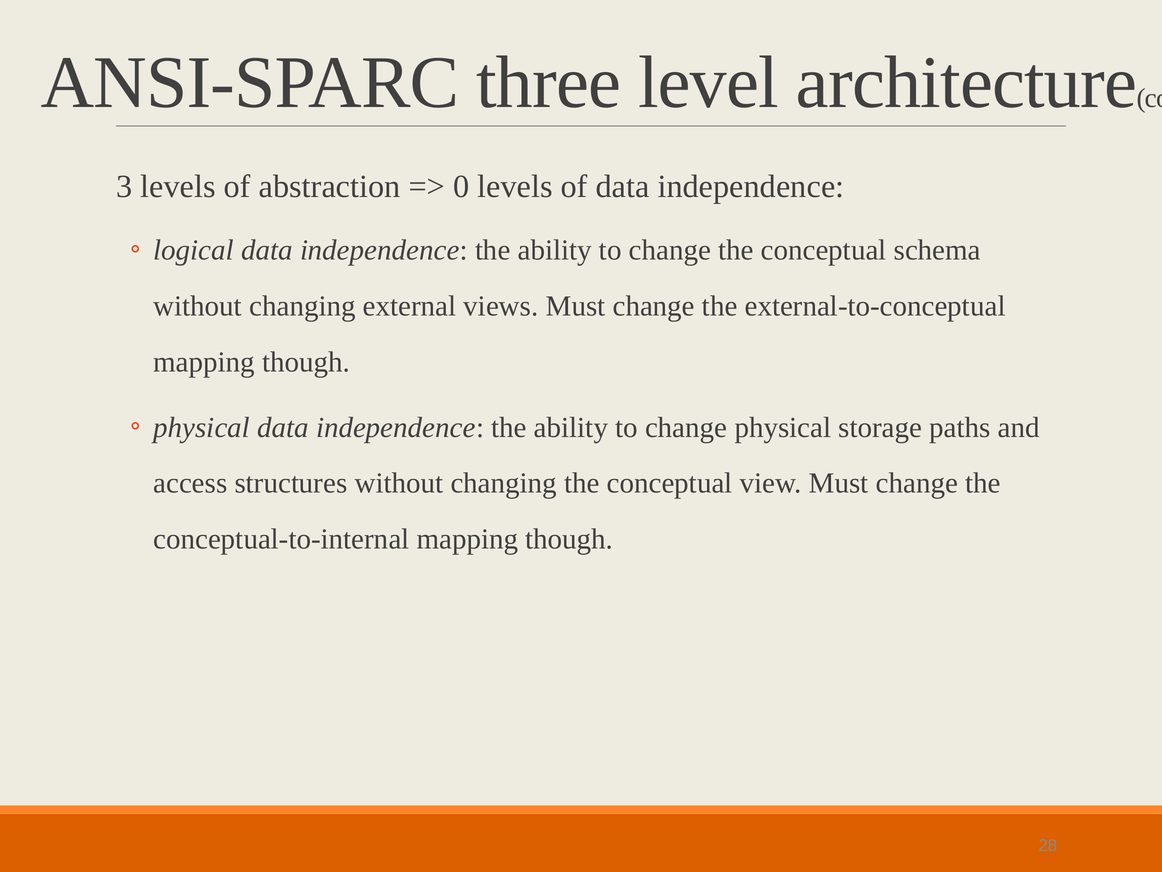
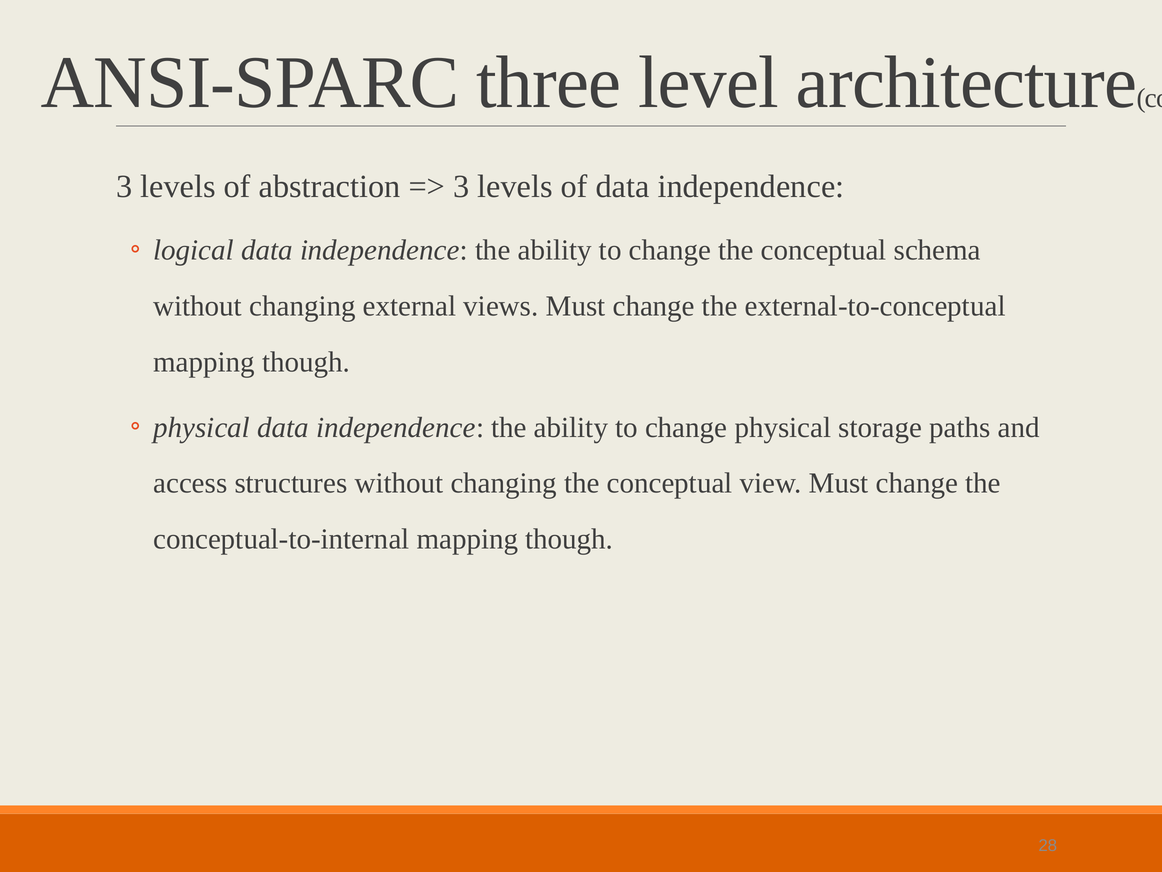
0: 0 -> 3 (461, 186)
